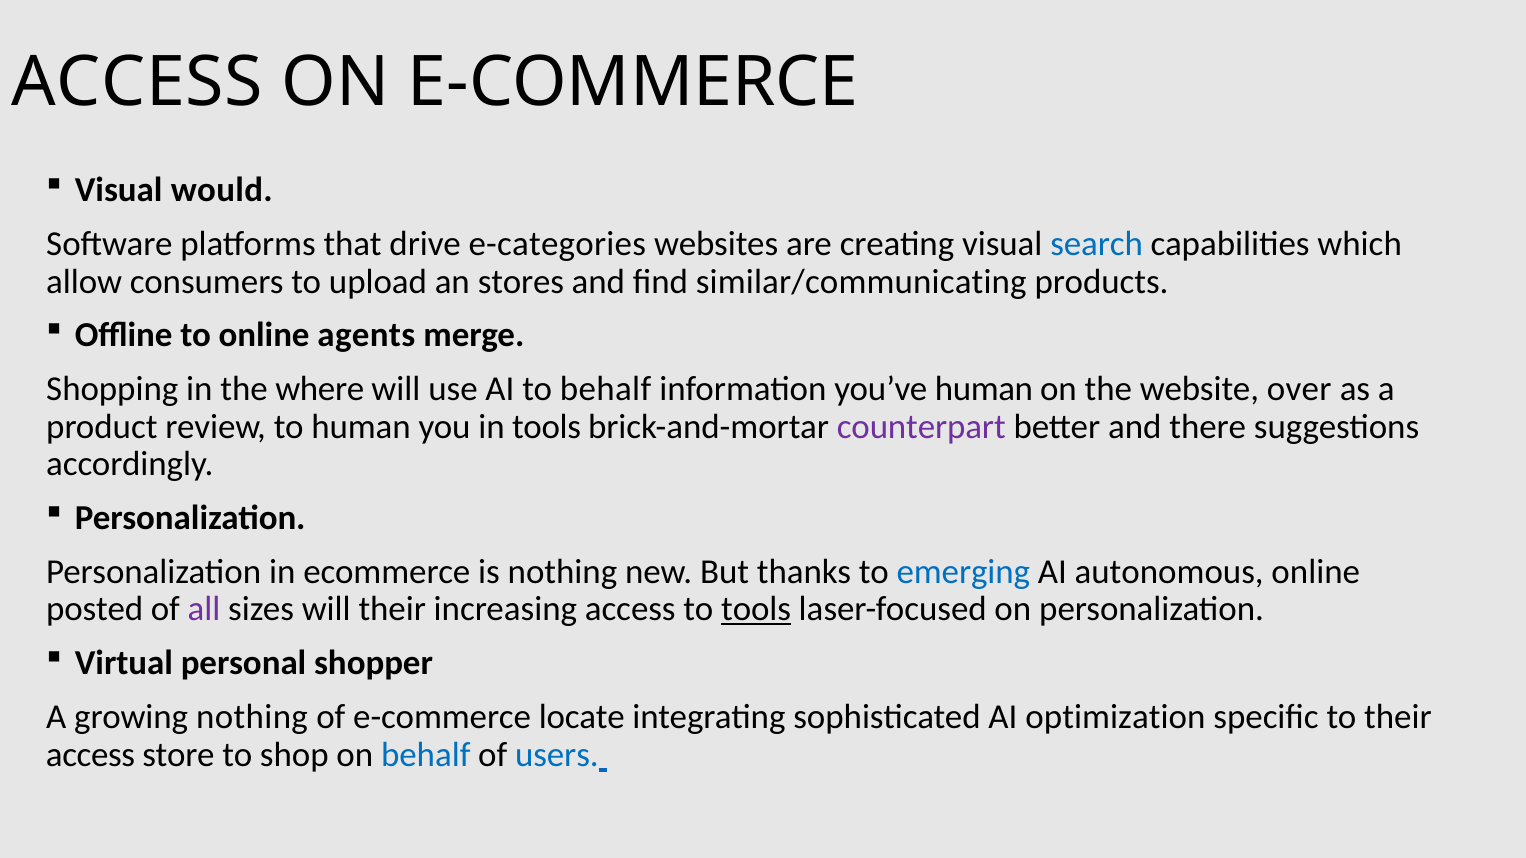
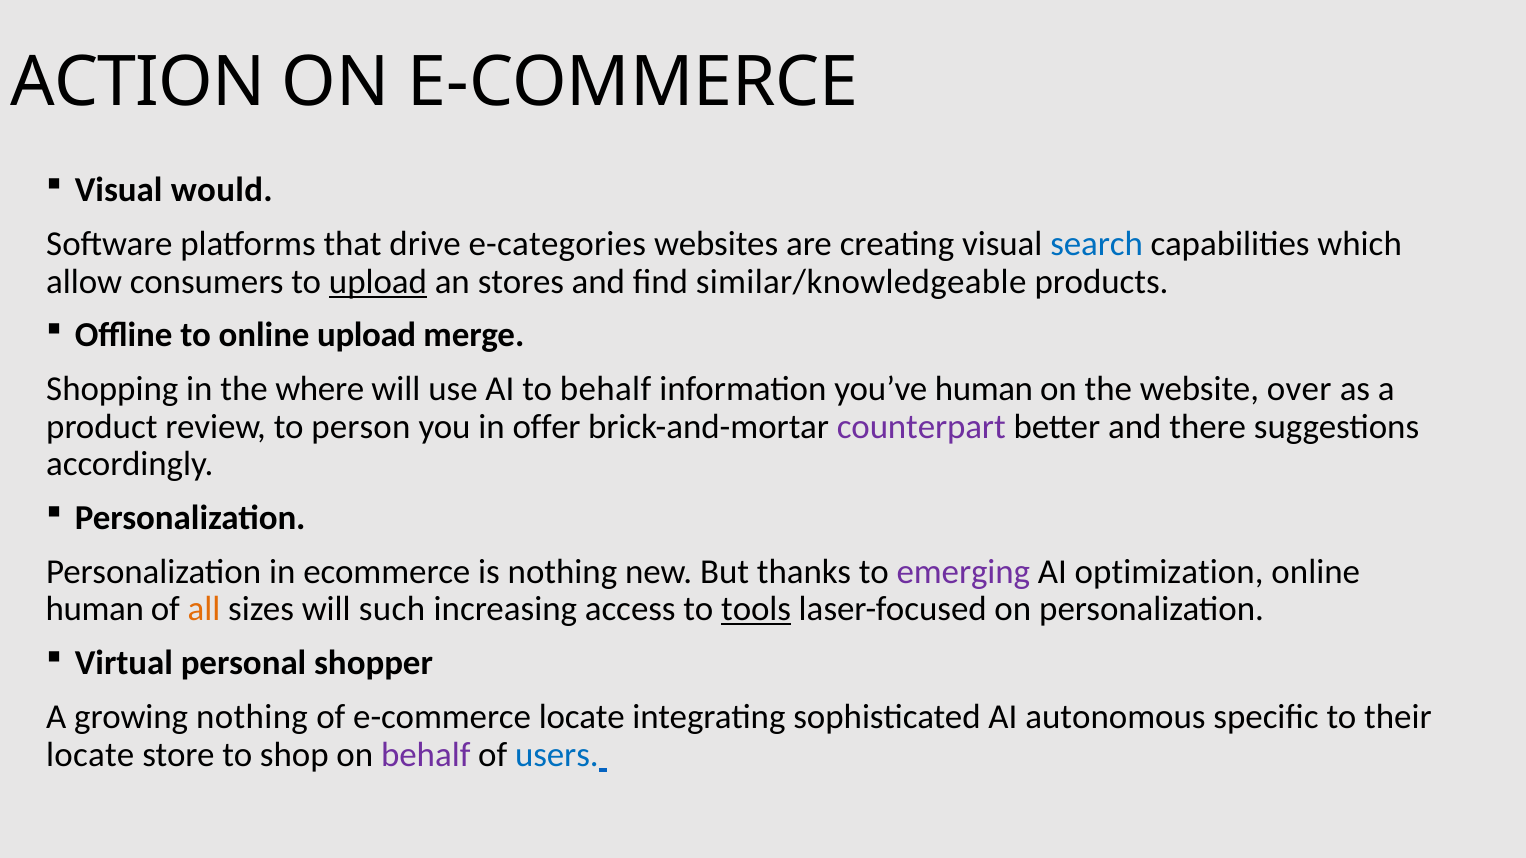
ACCESS: ACCESS -> ACTION (138, 82)
upload underline: none -> present (378, 282)
similar/communicating: similar/communicating -> similar/knowledgeable (861, 282)
online agents: agents -> upload (367, 335)
to human: human -> person (361, 427)
in tools: tools -> offer (547, 427)
emerging colour: blue -> purple (963, 572)
autonomous: autonomous -> optimization (1169, 572)
posted: posted -> human (95, 610)
all colour: purple -> orange (204, 610)
will their: their -> such (392, 610)
optimization: optimization -> autonomous (1116, 717)
access: access -> locate (90, 755)
behalf colour: blue -> purple (426, 755)
